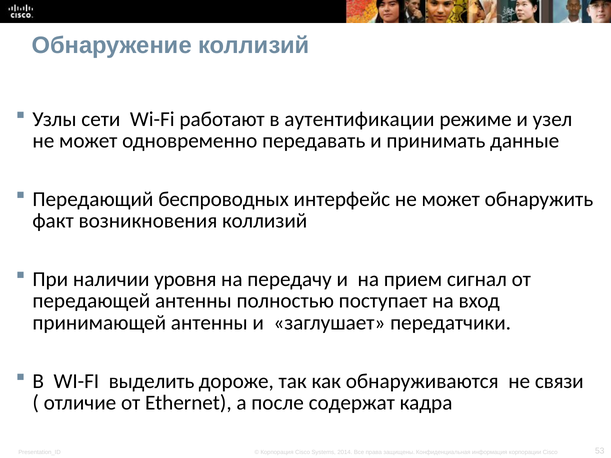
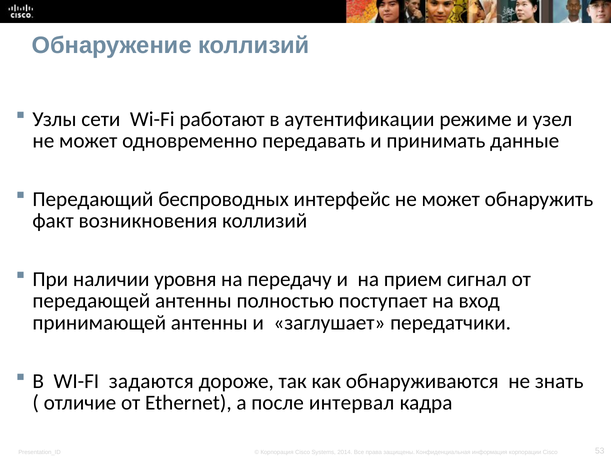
выделить: выделить -> задаются (151, 381)
связи: связи -> знать (559, 381)
содержат: содержат -> интервал (352, 403)
